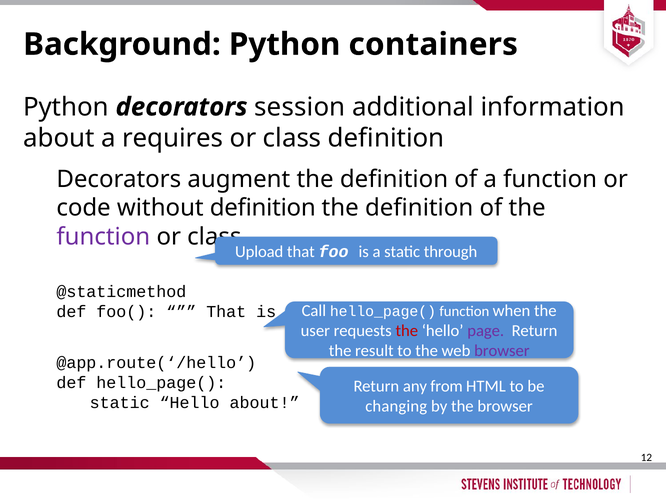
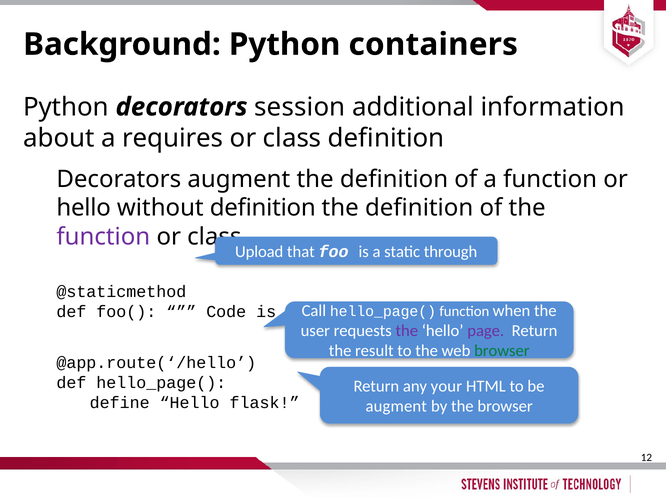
code: code -> hello (84, 208)
That: That -> Code (226, 312)
the colour: red -> purple (407, 331)
browser colour: purple -> green (502, 351)
from: from -> your (446, 386)
static: static -> define (120, 403)
Hello about: about -> flask (265, 403)
changing: changing -> augment (396, 406)
